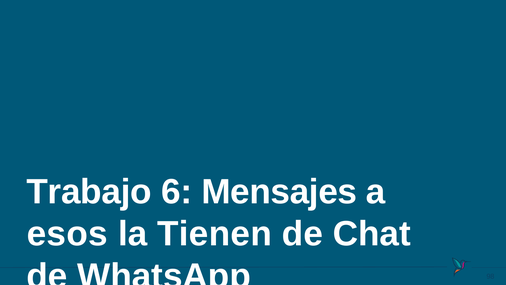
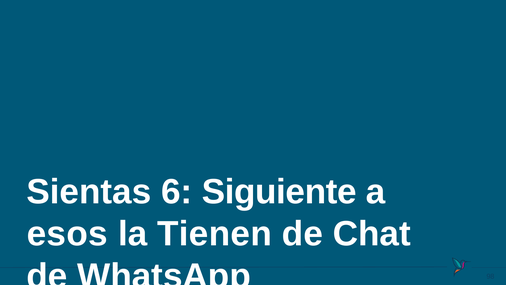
Trabajo: Trabajo -> Sientas (89, 192)
Mensajes: Mensajes -> Siguiente (279, 192)
